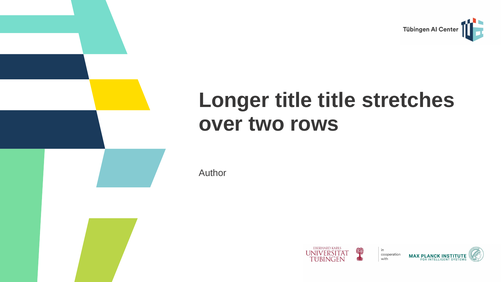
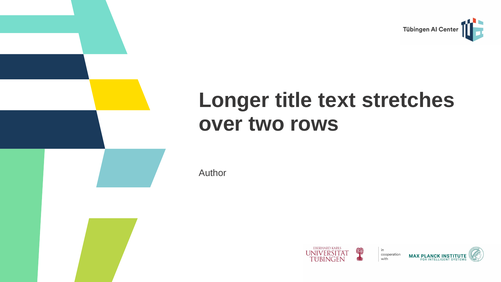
title title: title -> text (337, 100)
